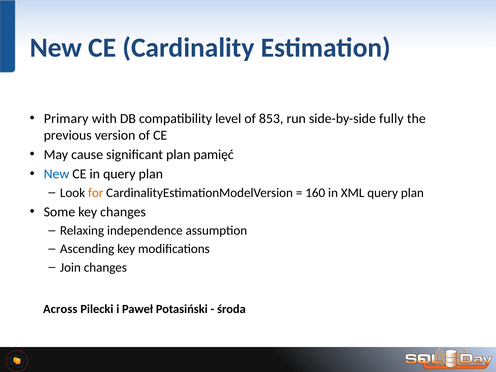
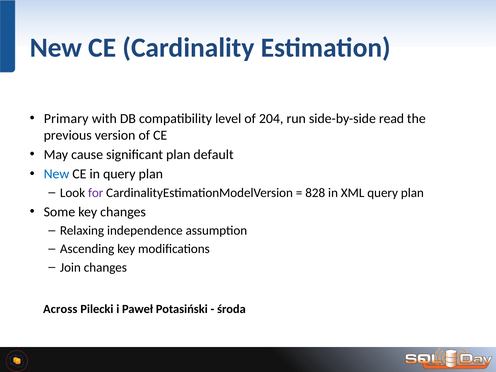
853: 853 -> 204 (271, 119)
fully: fully -> read (392, 119)
pamięć: pamięć -> default (214, 155)
for colour: orange -> purple (96, 193)
160: 160 -> 828 (315, 193)
